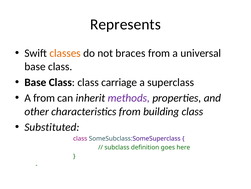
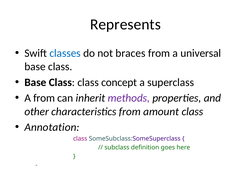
classes colour: orange -> blue (65, 53)
carriage: carriage -> concept (119, 82)
building: building -> amount (161, 111)
Substituted: Substituted -> Annotation (52, 127)
